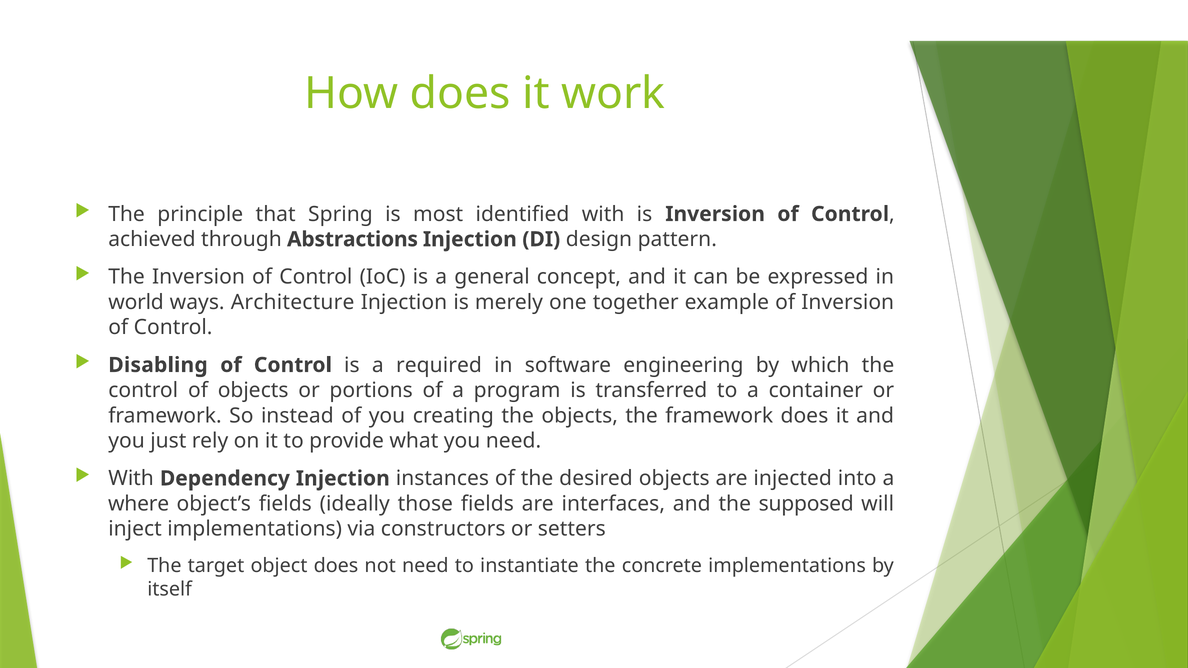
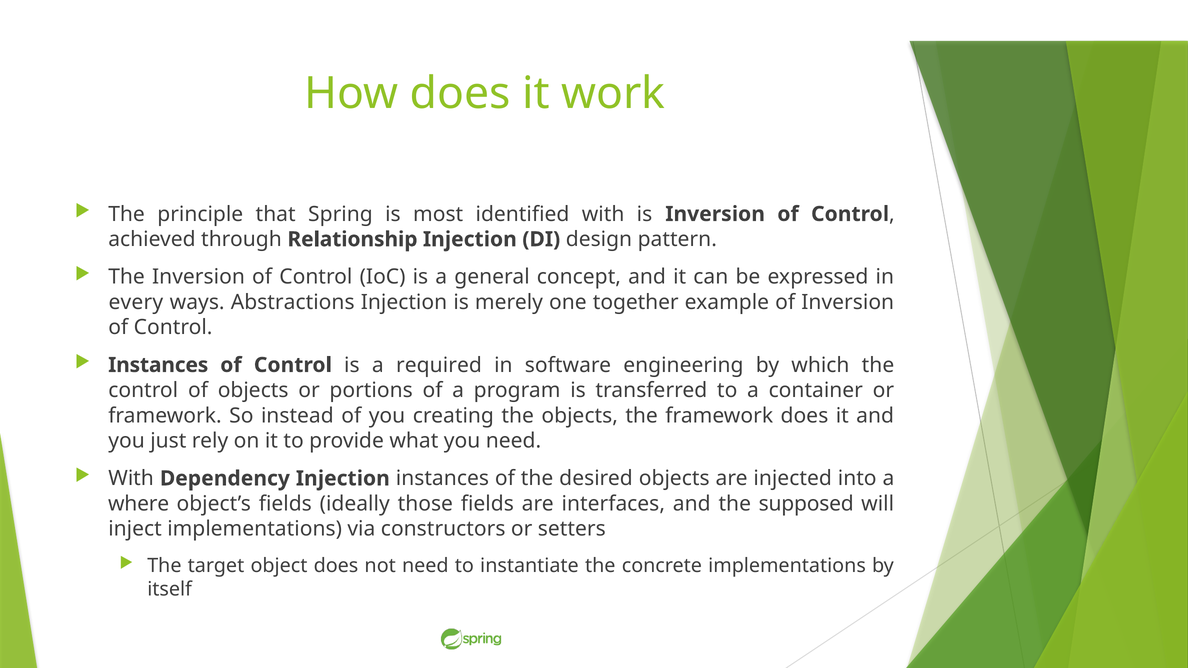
Abstractions: Abstractions -> Relationship (352, 239)
world: world -> every (136, 302)
Architecture: Architecture -> Abstractions (293, 302)
Disabling: Disabling -> Instances (158, 365)
